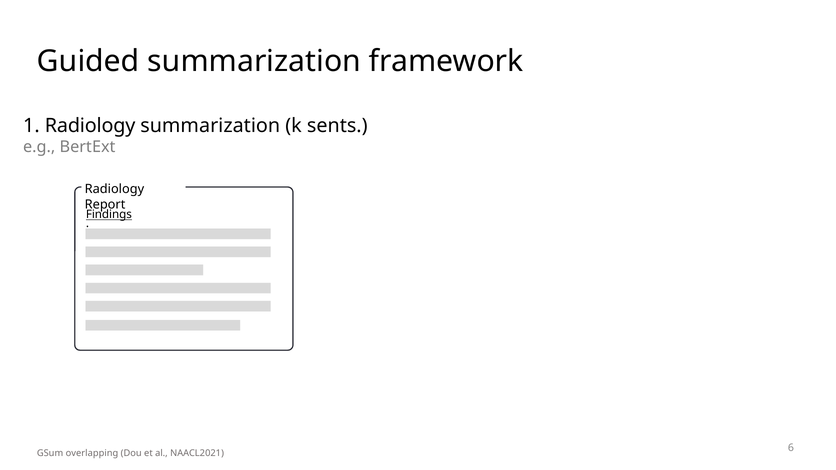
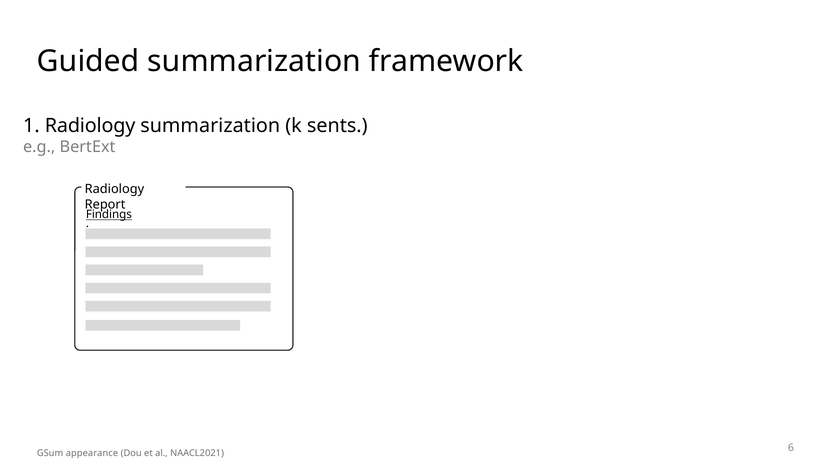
overlapping: overlapping -> appearance (92, 453)
